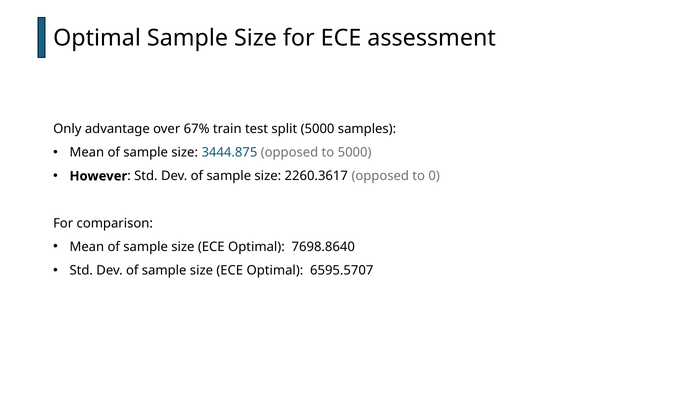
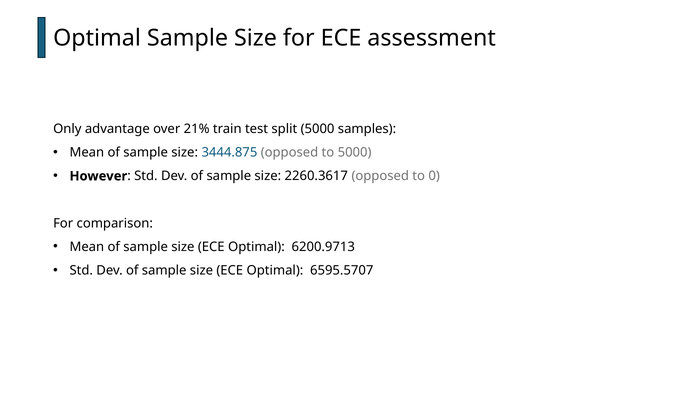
67%: 67% -> 21% (197, 129)
7698.8640: 7698.8640 -> 6200.9713 (323, 247)
